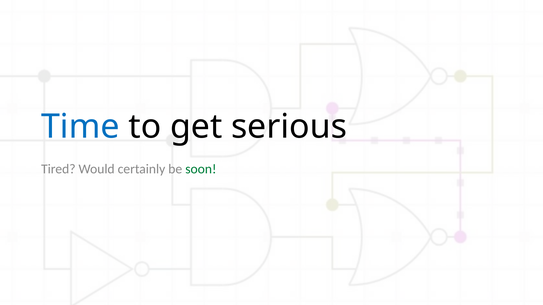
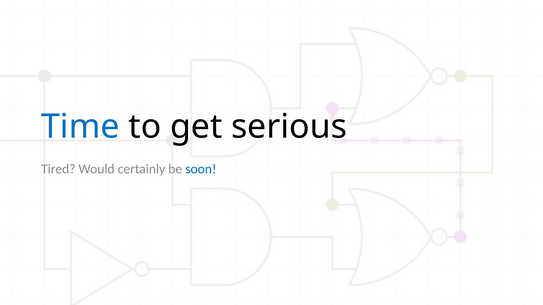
soon colour: green -> blue (201, 169)
